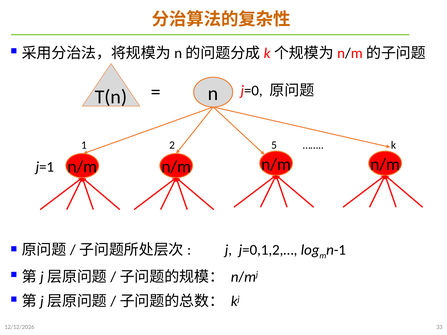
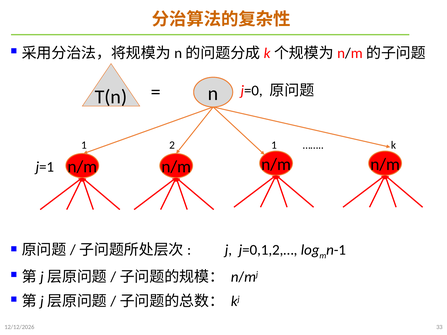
2 5: 5 -> 1 (274, 145)
